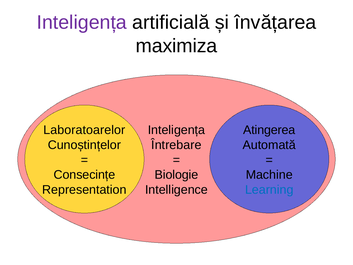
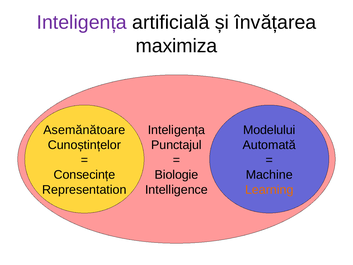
Laboratoarelor: Laboratoarelor -> Asemănătoare (84, 130)
Atingerea: Atingerea -> Modelului (269, 130)
Întrebare: Întrebare -> Punctajul (176, 145)
Learning colour: blue -> orange (269, 190)
